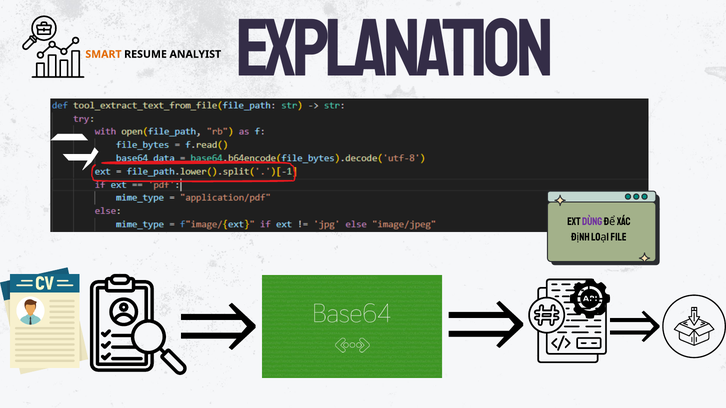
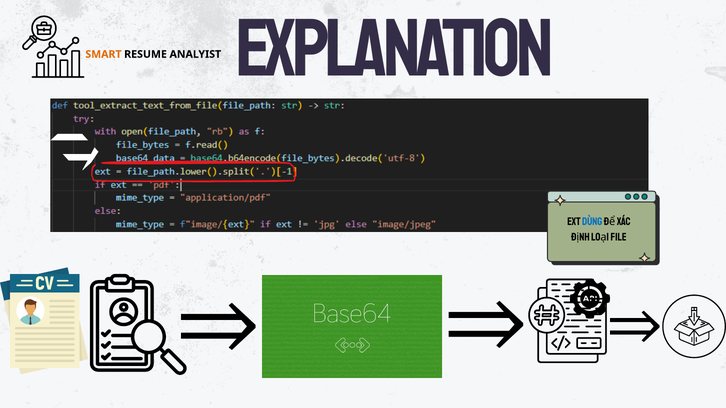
dùng colour: purple -> blue (592, 222)
